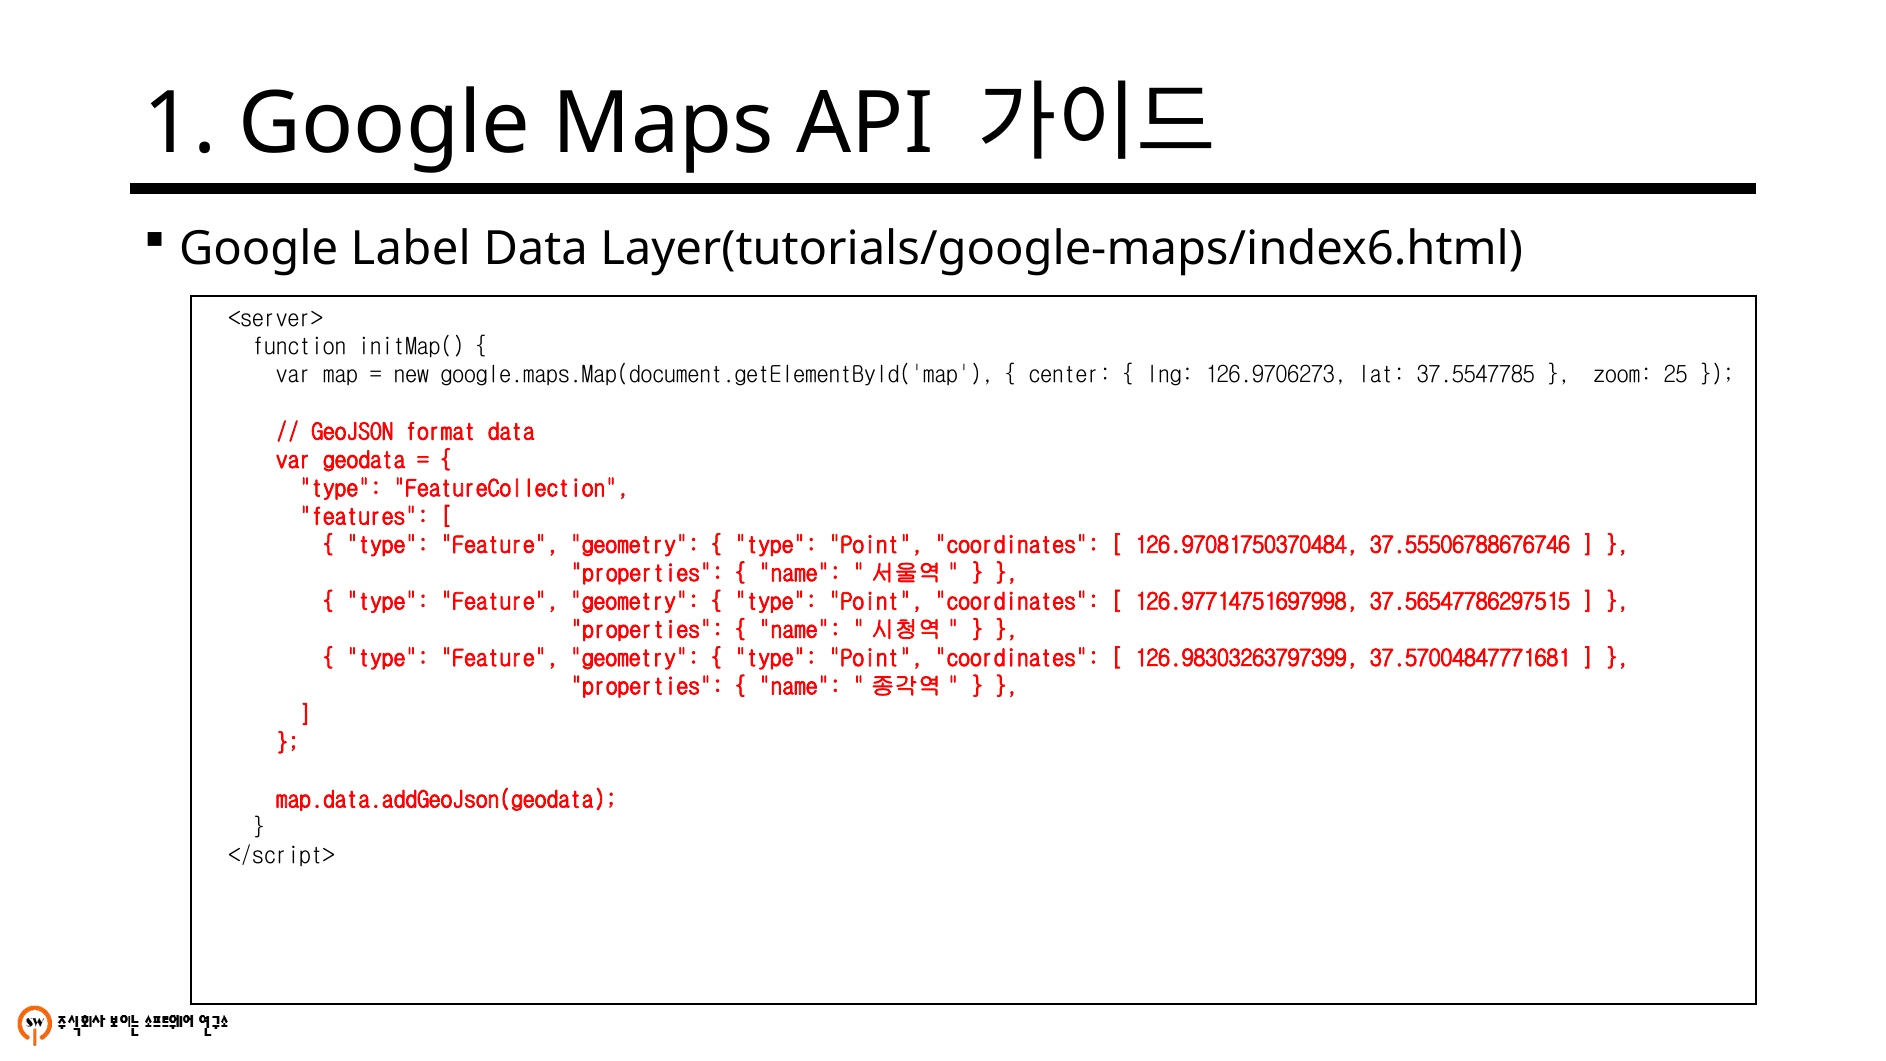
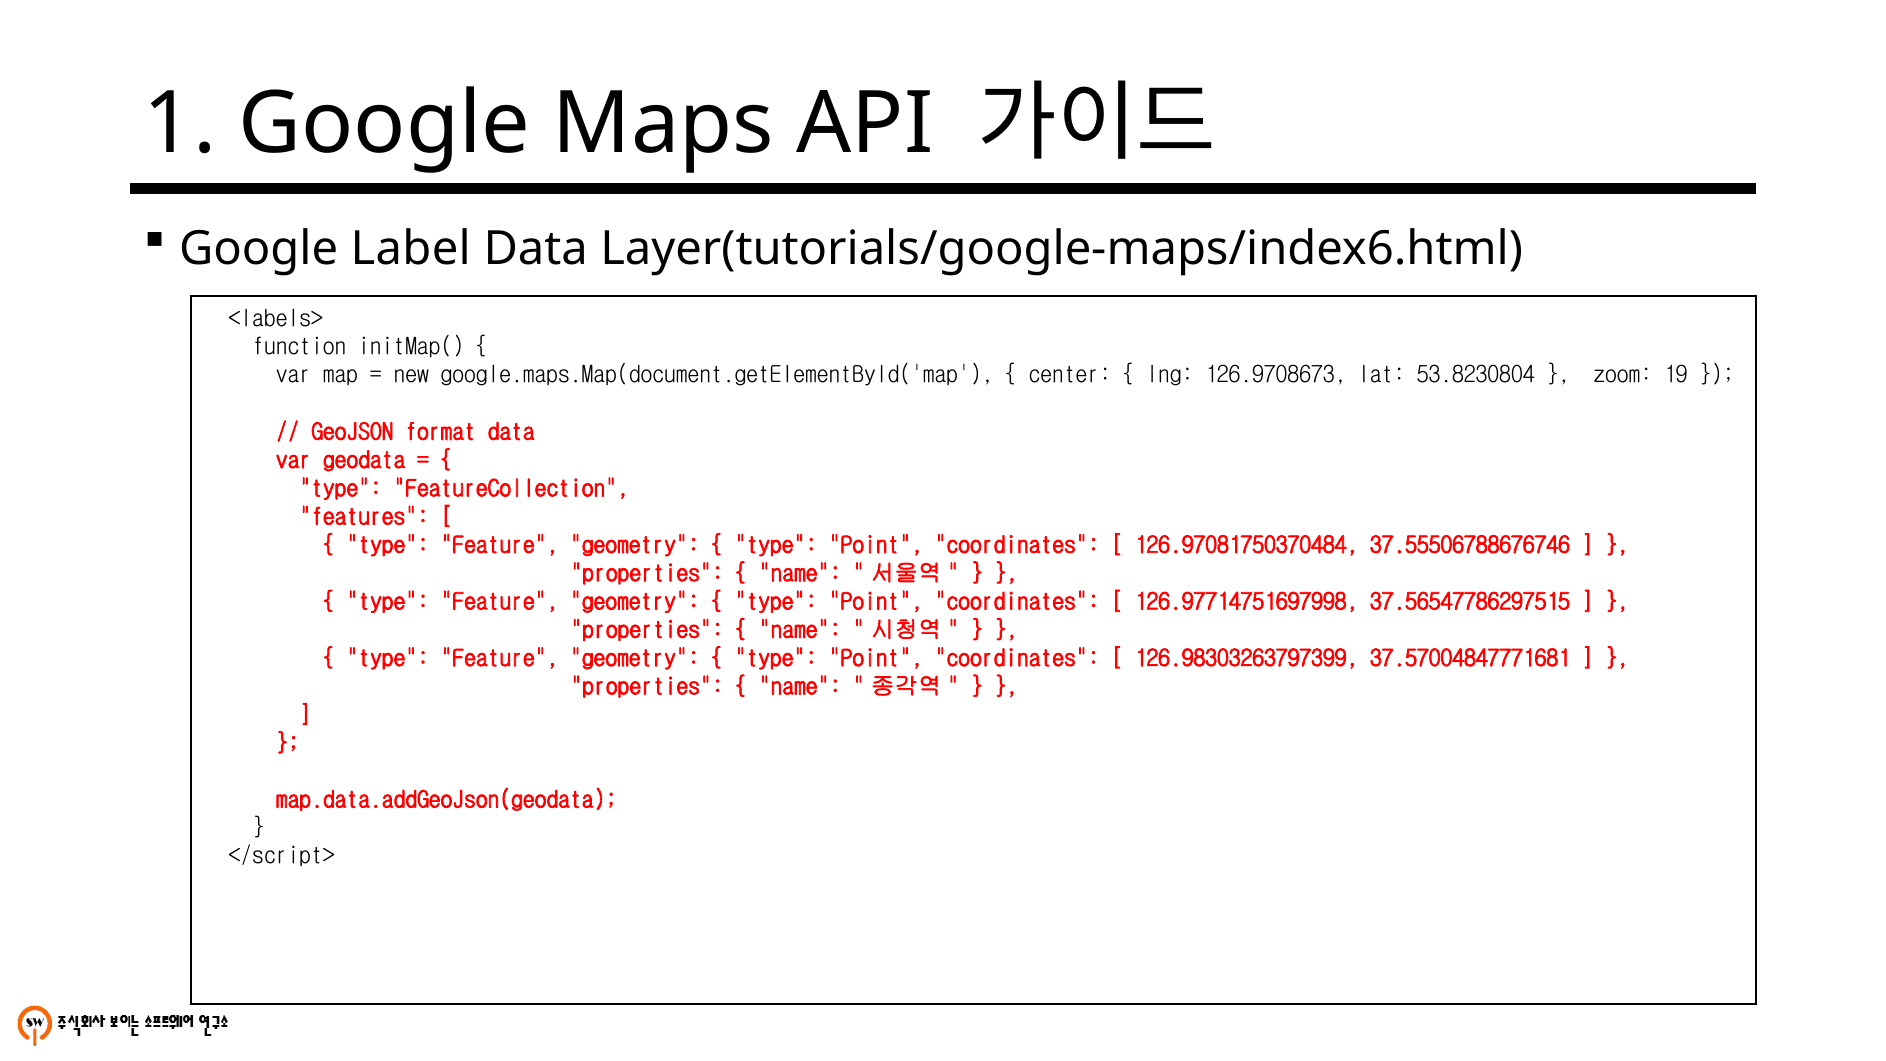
<server>: <server> -> <labels> (276, 319)
126.9706273: 126.9706273 -> 126.9708673 (1276, 375)
37.5547785: 37.5547785 -> 53.8230804 (1476, 375)
25: 25 -> 19 (1676, 375)
